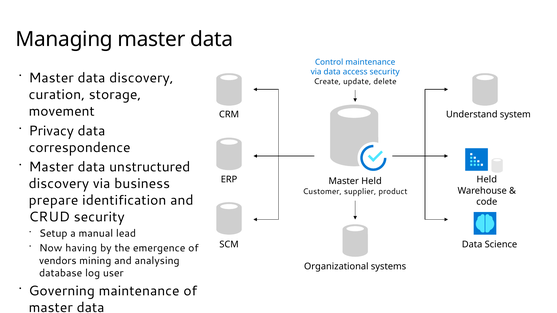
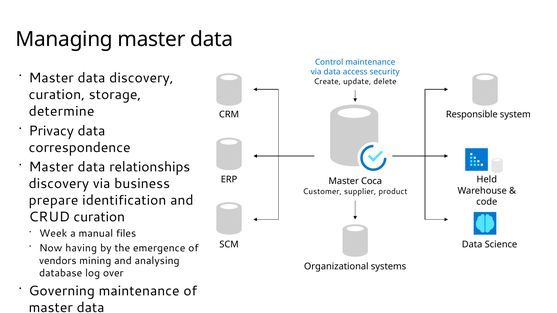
movement: movement -> determine (62, 111)
Understand: Understand -> Responsible (472, 115)
unstructured: unstructured -> relationships (150, 167)
Master Held: Held -> Coca (372, 181)
CRUD security: security -> curation (99, 217)
Setup: Setup -> Week (53, 234)
lead: lead -> files (126, 234)
user: user -> over (113, 273)
